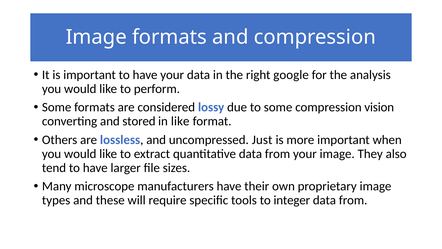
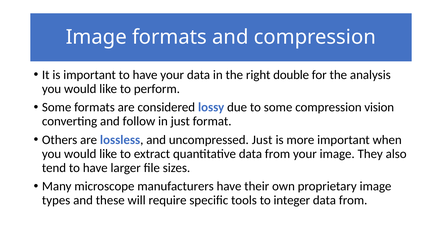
google: google -> double (291, 75)
stored: stored -> follow (139, 121)
in like: like -> just (180, 121)
